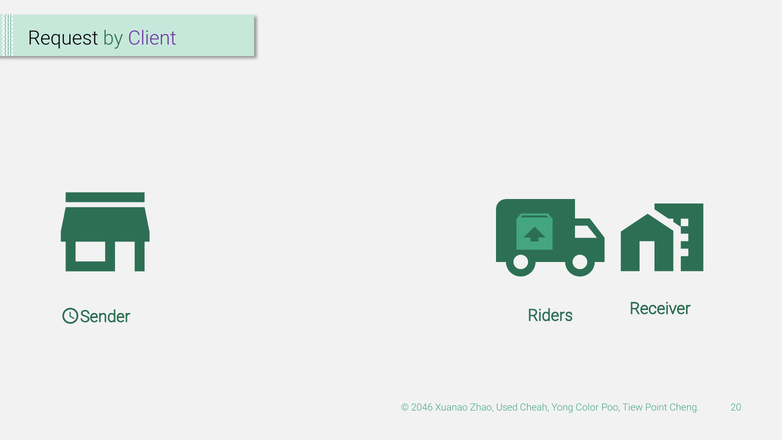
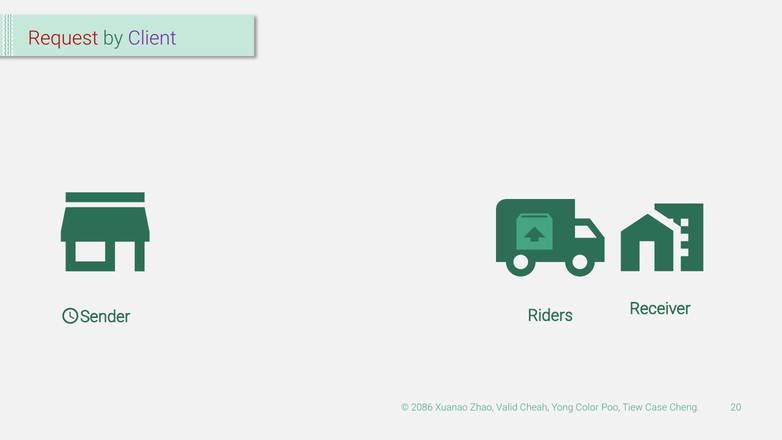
Request colour: black -> red (63, 38)
2046: 2046 -> 2086 (422, 407)
Used: Used -> Valid (507, 407)
Point: Point -> Case (656, 407)
